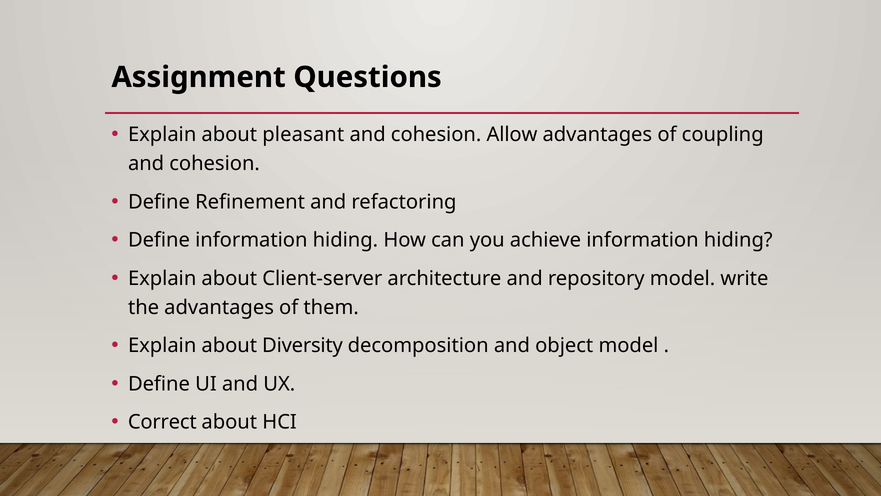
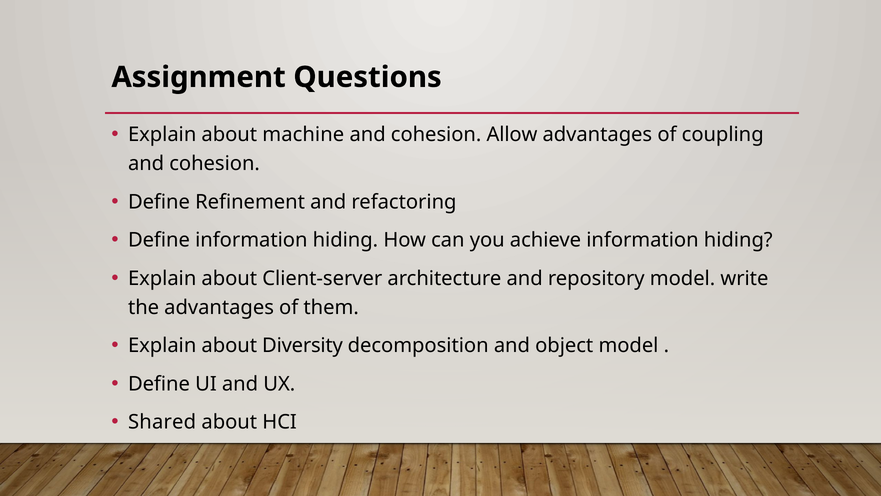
pleasant: pleasant -> machine (303, 134)
Correct: Correct -> Shared (162, 422)
